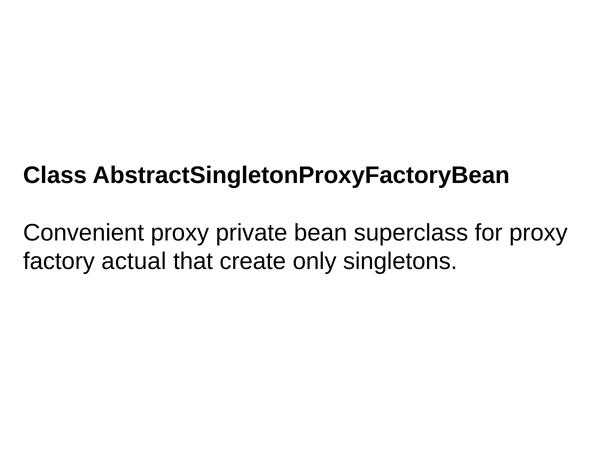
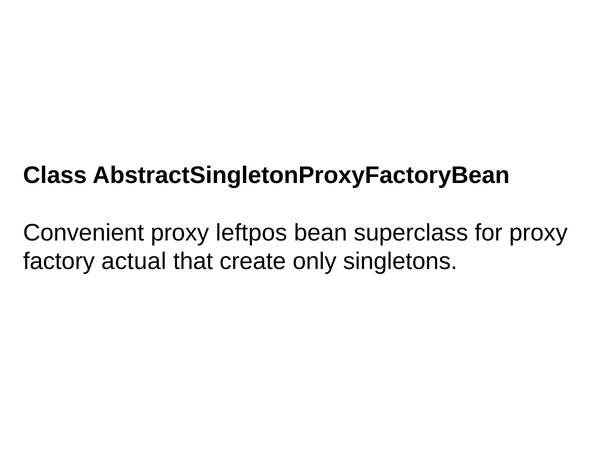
private: private -> leftpos (251, 233)
